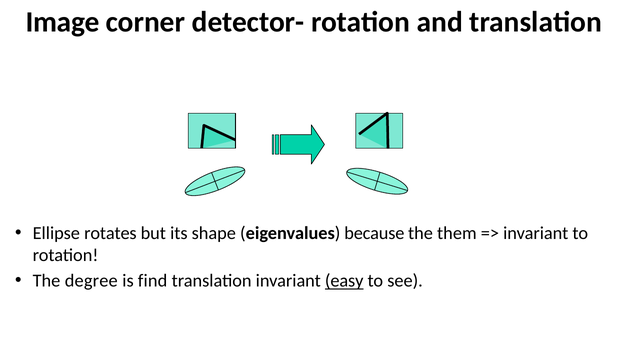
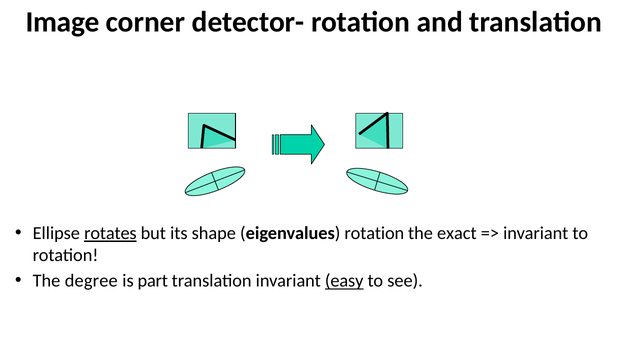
rotates underline: none -> present (110, 233)
eigenvalues because: because -> rotation (374, 233)
them: them -> exact (457, 233)
find: find -> part (153, 281)
